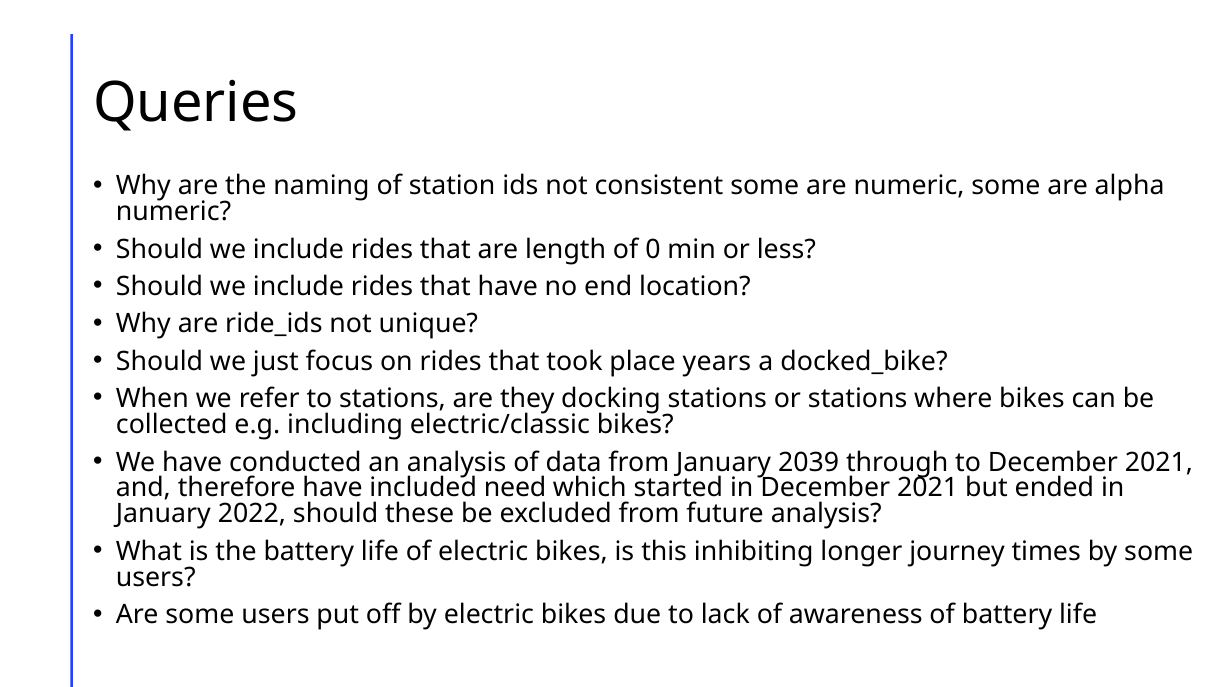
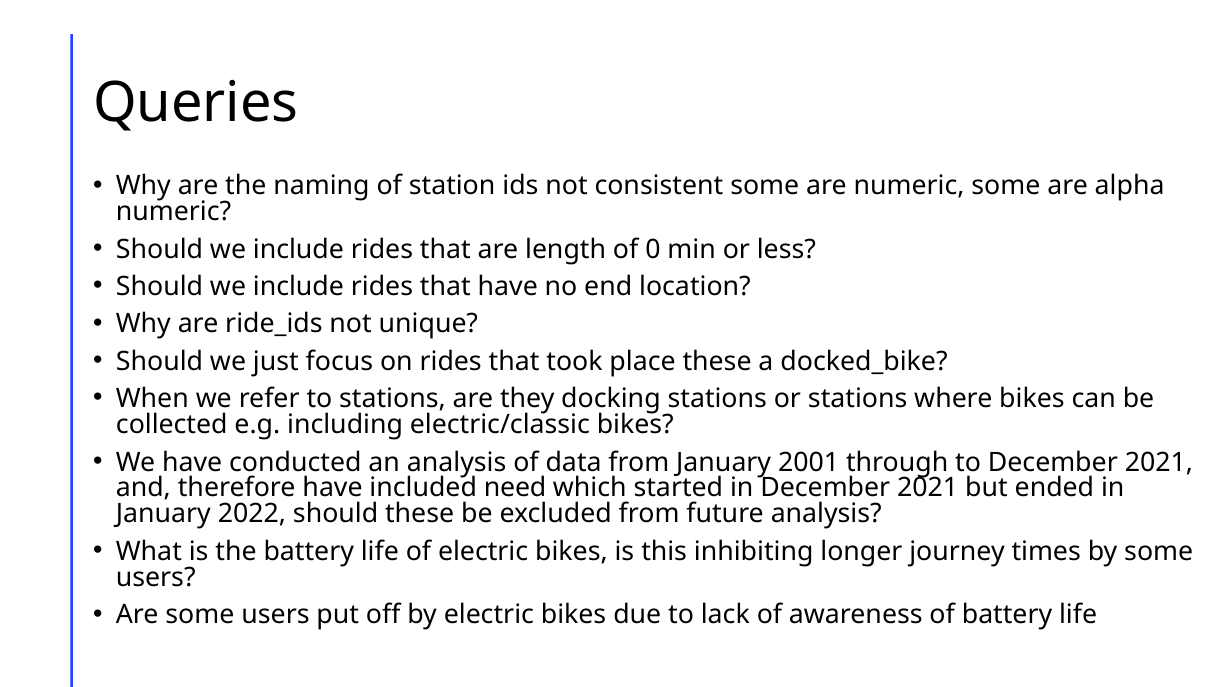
place years: years -> these (717, 361)
2039: 2039 -> 2001 (809, 462)
